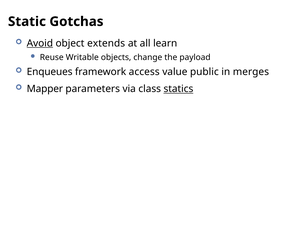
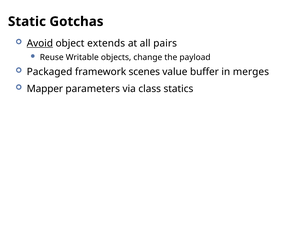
learn: learn -> pairs (165, 43)
Enqueues: Enqueues -> Packaged (50, 72)
access: access -> scenes (144, 72)
public: public -> buffer (204, 72)
statics underline: present -> none (178, 89)
